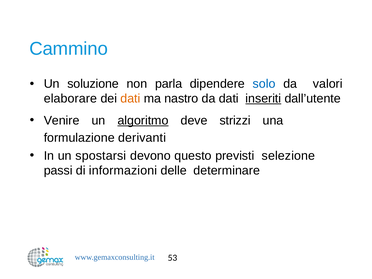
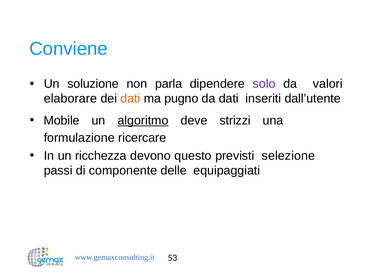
Cammino: Cammino -> Conviene (69, 49)
solo colour: blue -> purple (264, 84)
nastro: nastro -> pugno (181, 99)
inseriti underline: present -> none (263, 99)
Venire: Venire -> Mobile (62, 121)
derivanti: derivanti -> ricercare (142, 138)
spostarsi: spostarsi -> ricchezza (101, 156)
informazioni: informazioni -> componente (123, 171)
determinare: determinare -> equipaggiati (227, 171)
